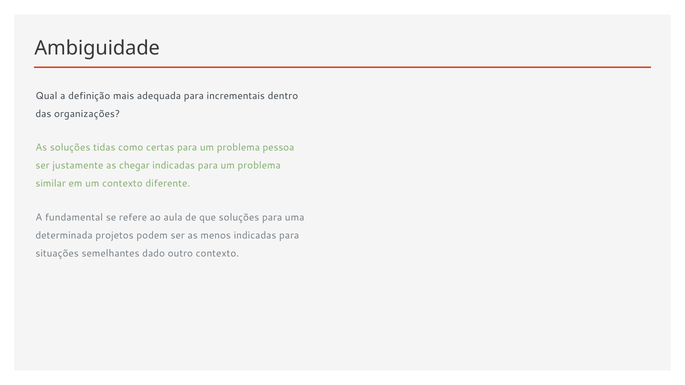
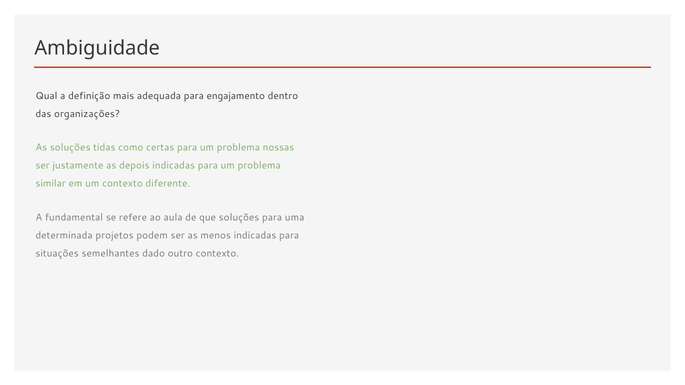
incrementais: incrementais -> engajamento (236, 96)
pessoa: pessoa -> nossas (278, 148)
chegar: chegar -> depois (134, 166)
